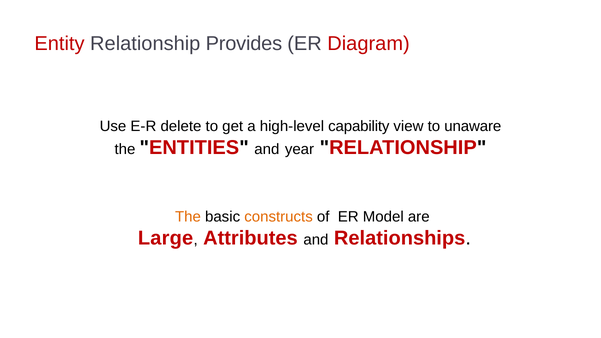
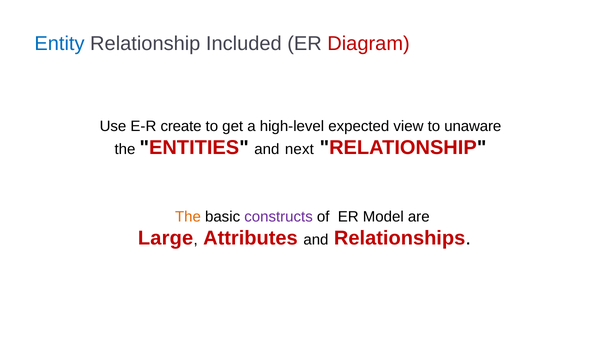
Entity colour: red -> blue (60, 43)
Provides: Provides -> Included (244, 43)
delete: delete -> create (181, 126)
capability: capability -> expected (359, 126)
year: year -> next (299, 149)
constructs colour: orange -> purple (279, 217)
